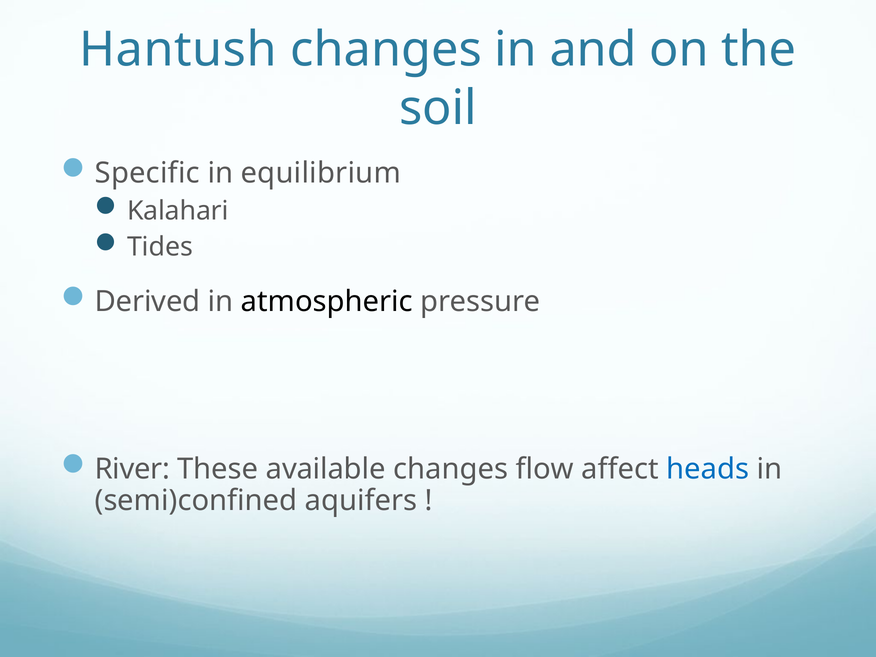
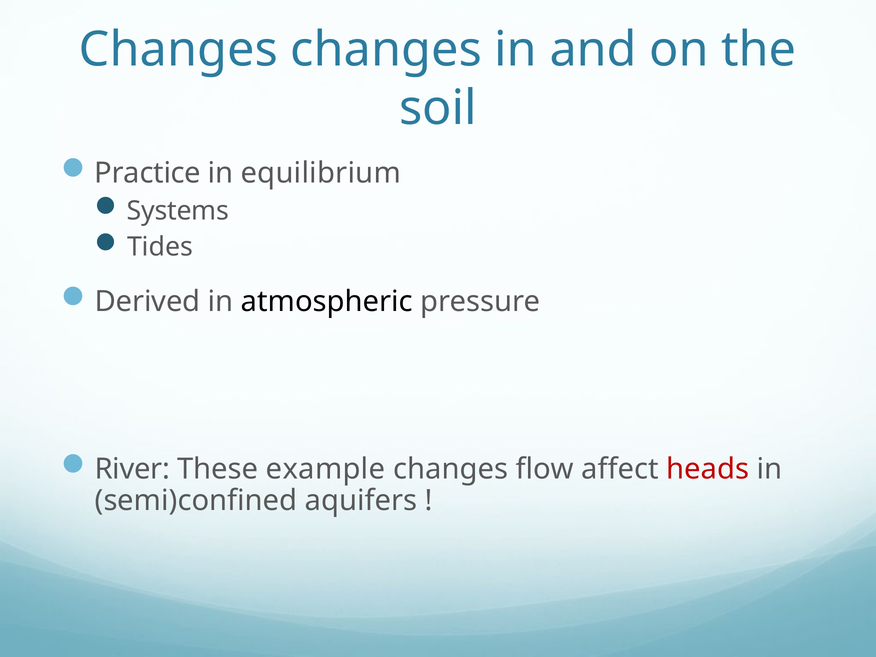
Hantush: Hantush -> Changes (178, 50)
Specific: Specific -> Practice (148, 173)
Kalahari: Kalahari -> Systems (178, 211)
available: available -> example (326, 469)
heads colour: blue -> red (708, 469)
